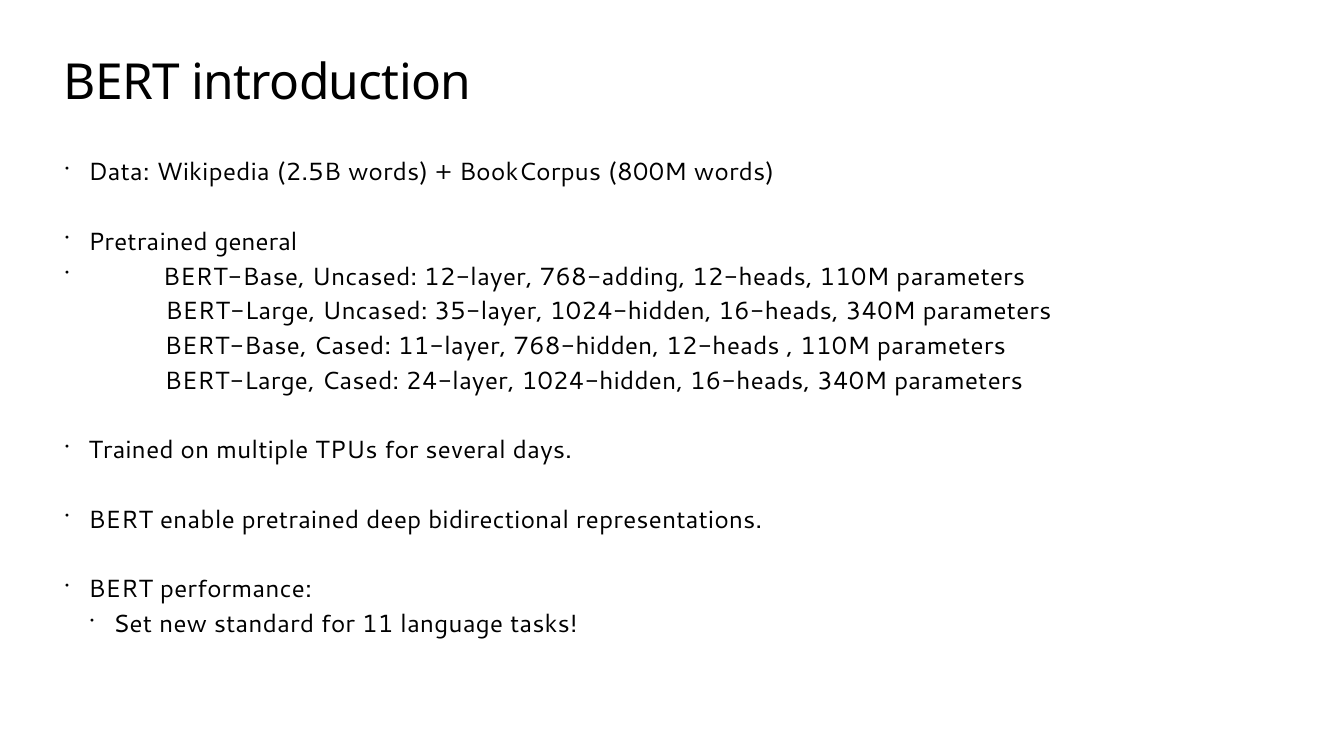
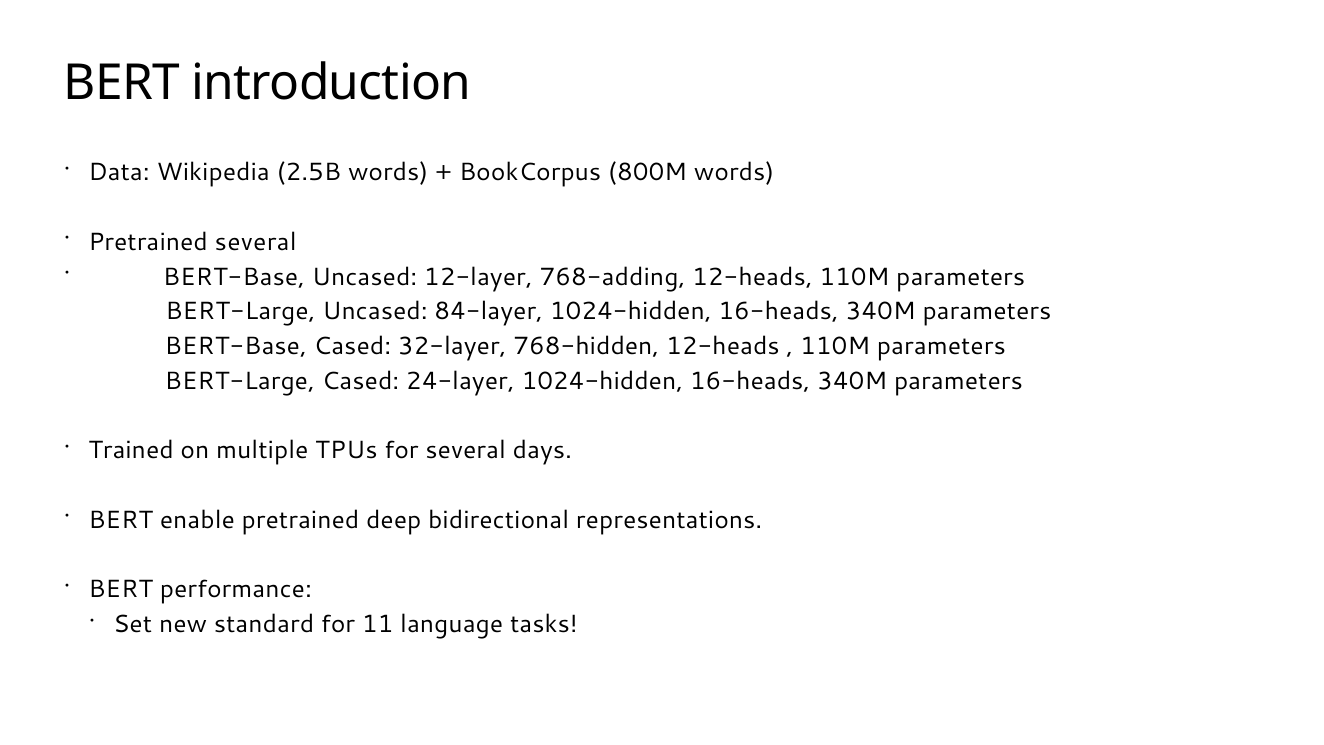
Pretrained general: general -> several (256, 242)
35-layer: 35-layer -> 84-layer (489, 312)
11-layer: 11-layer -> 32-layer (452, 346)
